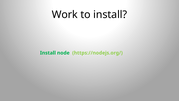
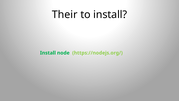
Work: Work -> Their (65, 14)
